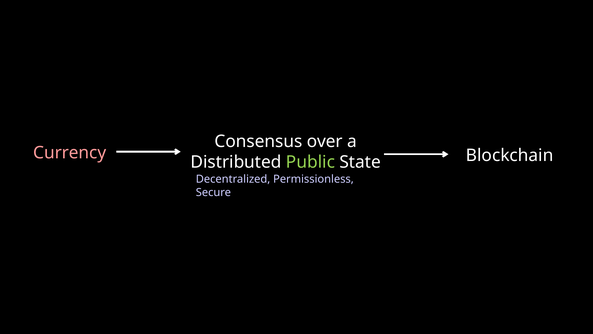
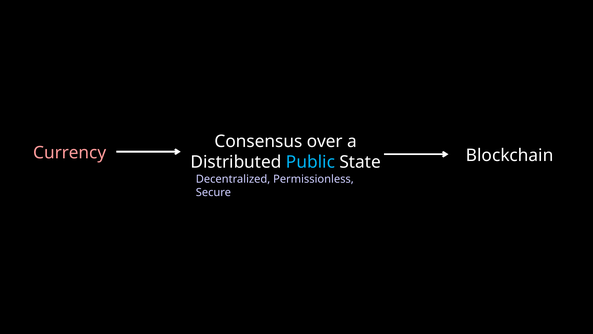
Public colour: light green -> light blue (310, 162)
